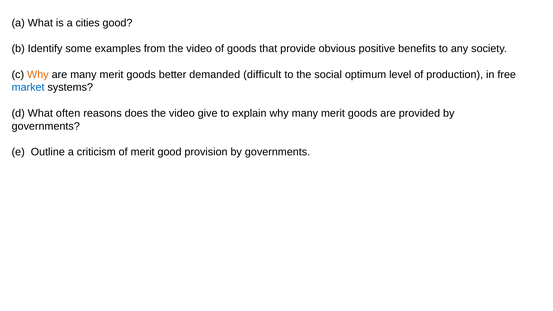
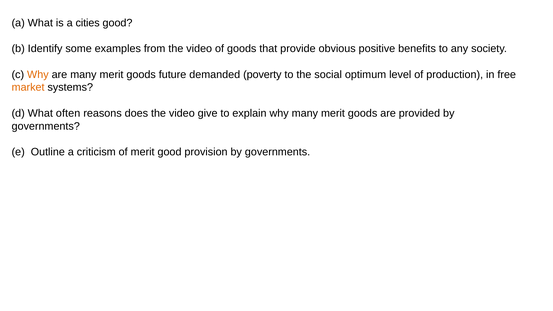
better: better -> future (173, 75)
difficult: difficult -> poverty (262, 75)
market colour: blue -> orange (28, 87)
